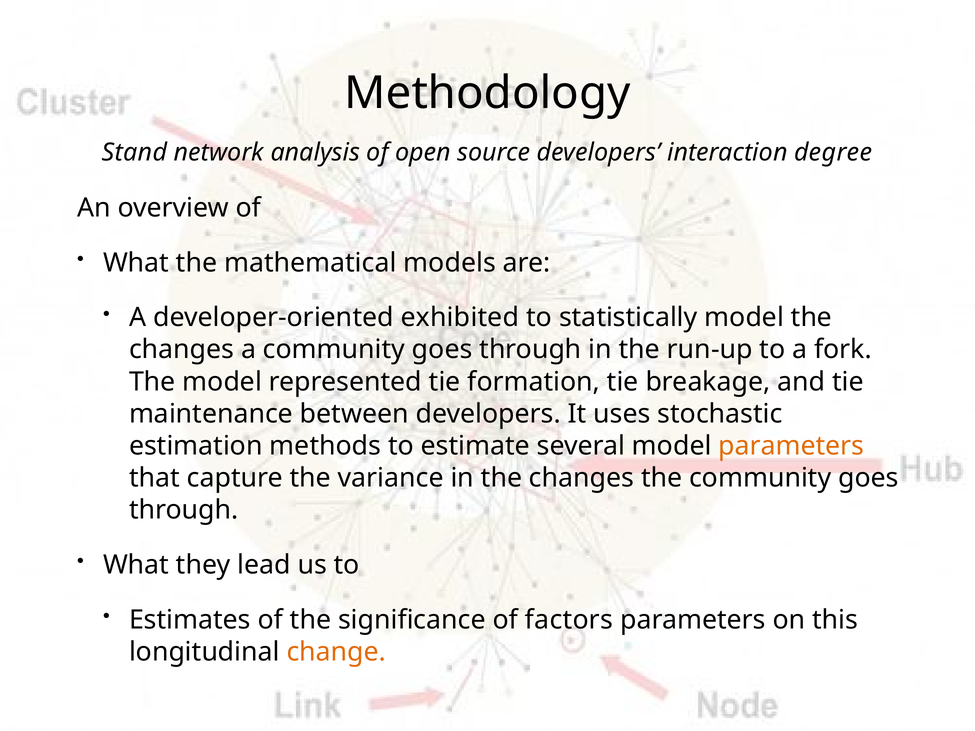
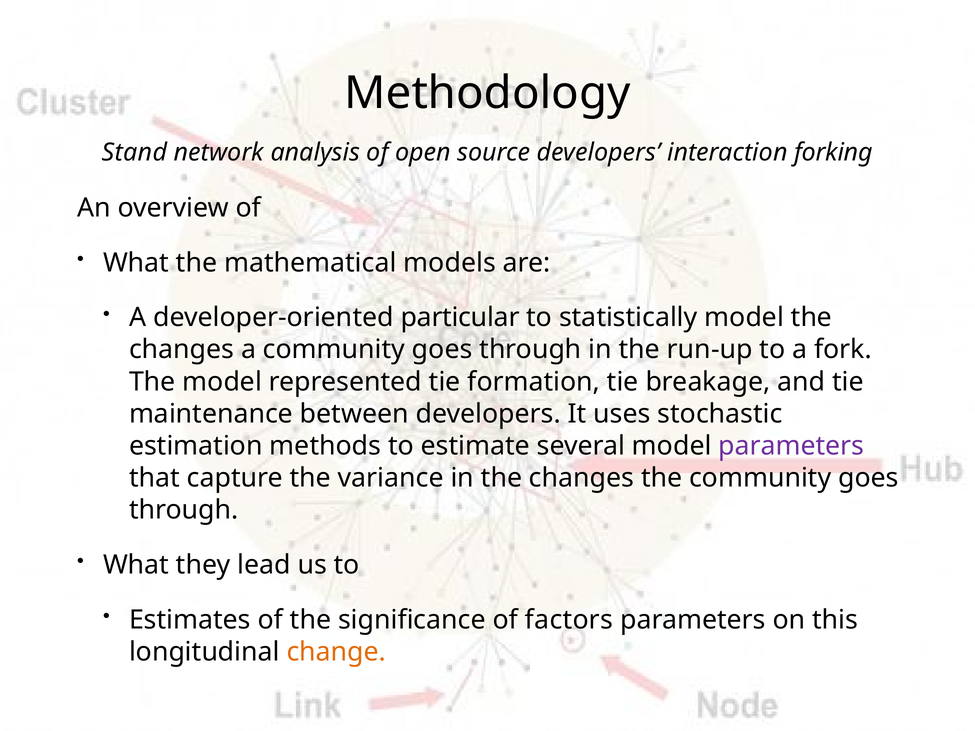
degree: degree -> forking (833, 152)
exhibited: exhibited -> particular (460, 318)
parameters colour: orange -> purple (791, 446)
